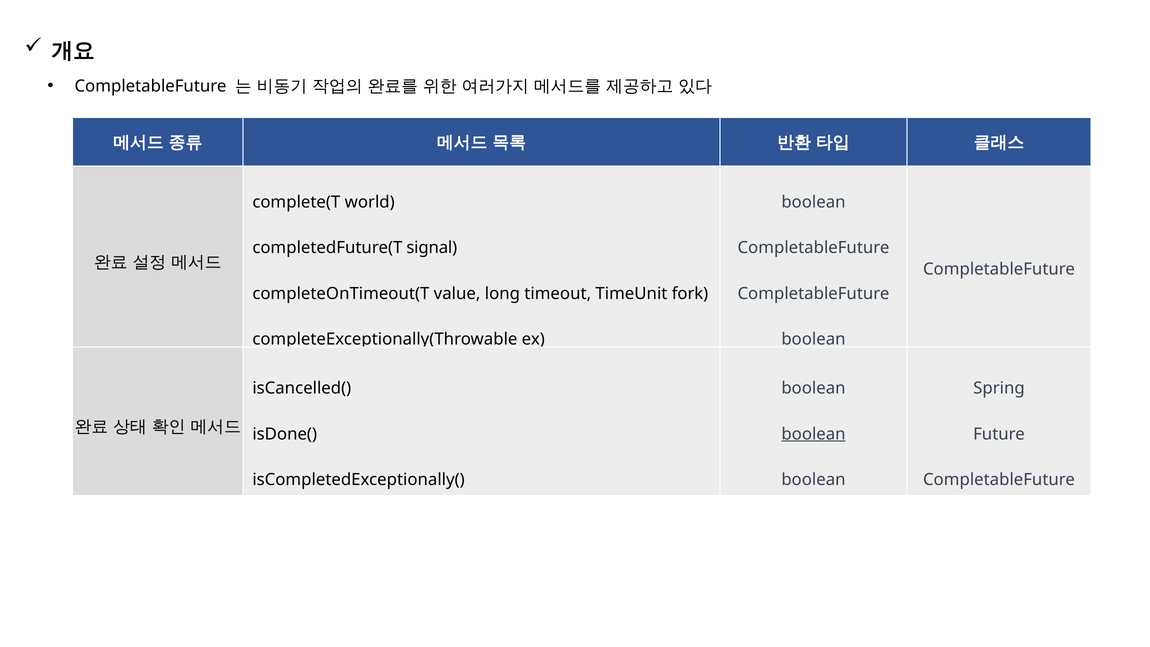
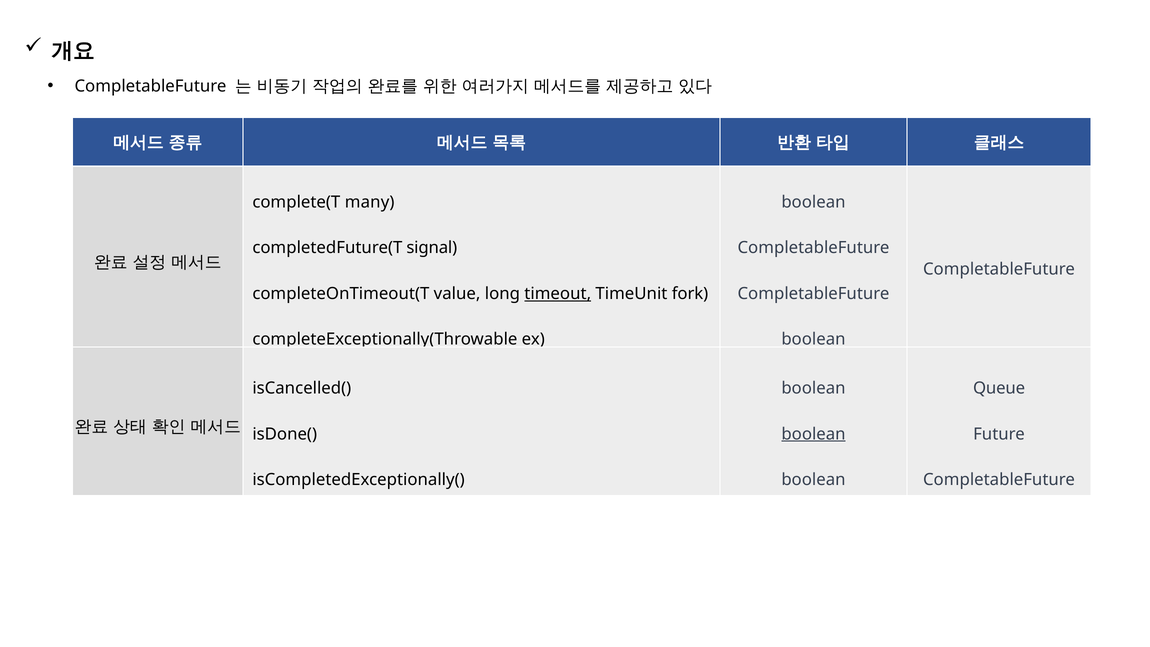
world: world -> many (370, 202)
timeout underline: none -> present (558, 294)
Spring: Spring -> Queue (999, 388)
